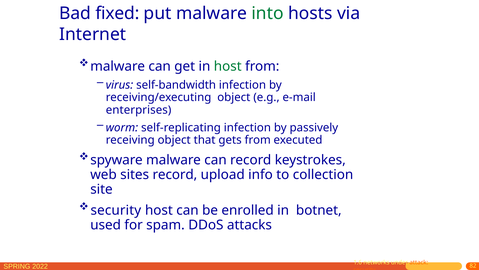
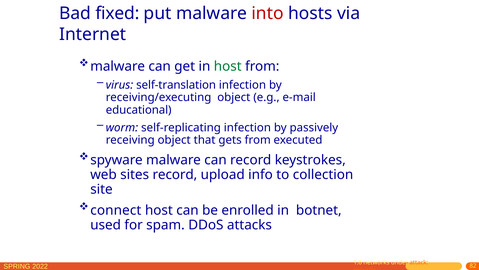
into colour: green -> red (268, 13)
self-bandwidth: self-bandwidth -> self-translation (176, 85)
enterprises: enterprises -> educational (139, 110)
security: security -> connect (116, 210)
